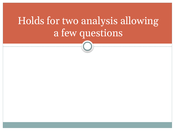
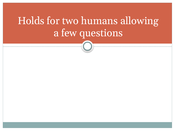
analysis: analysis -> humans (99, 21)
